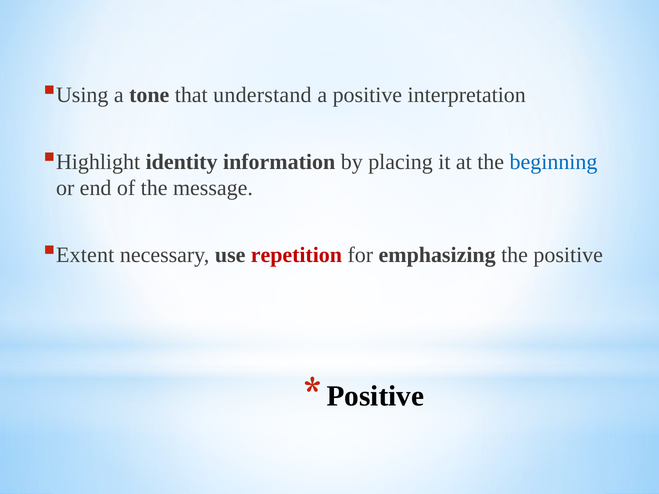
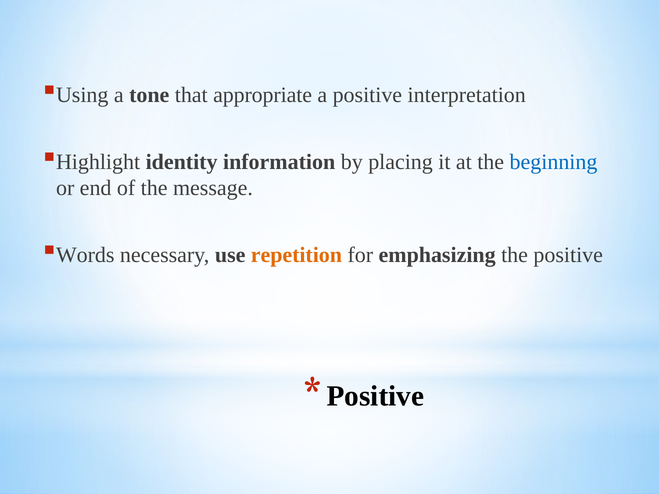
understand: understand -> appropriate (263, 95)
Extent: Extent -> Words (85, 255)
repetition colour: red -> orange (296, 255)
